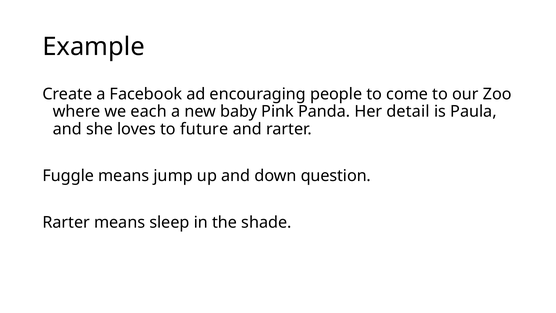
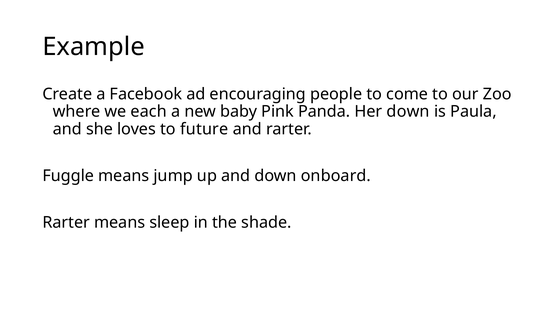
Her detail: detail -> down (408, 112)
question: question -> onboard (336, 176)
